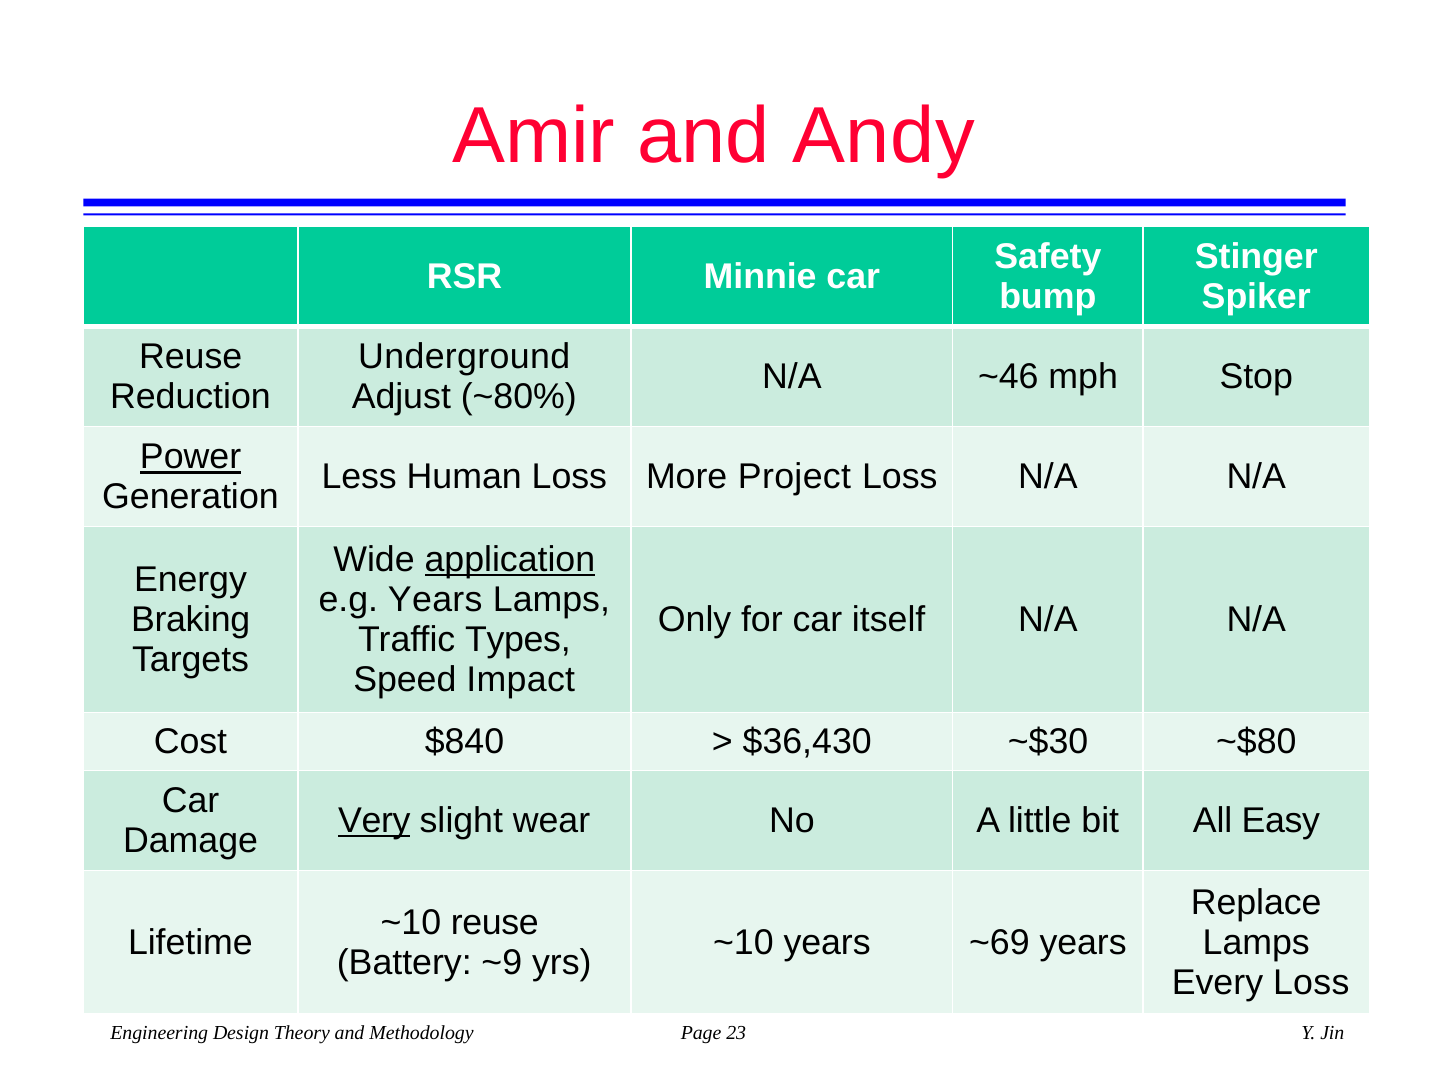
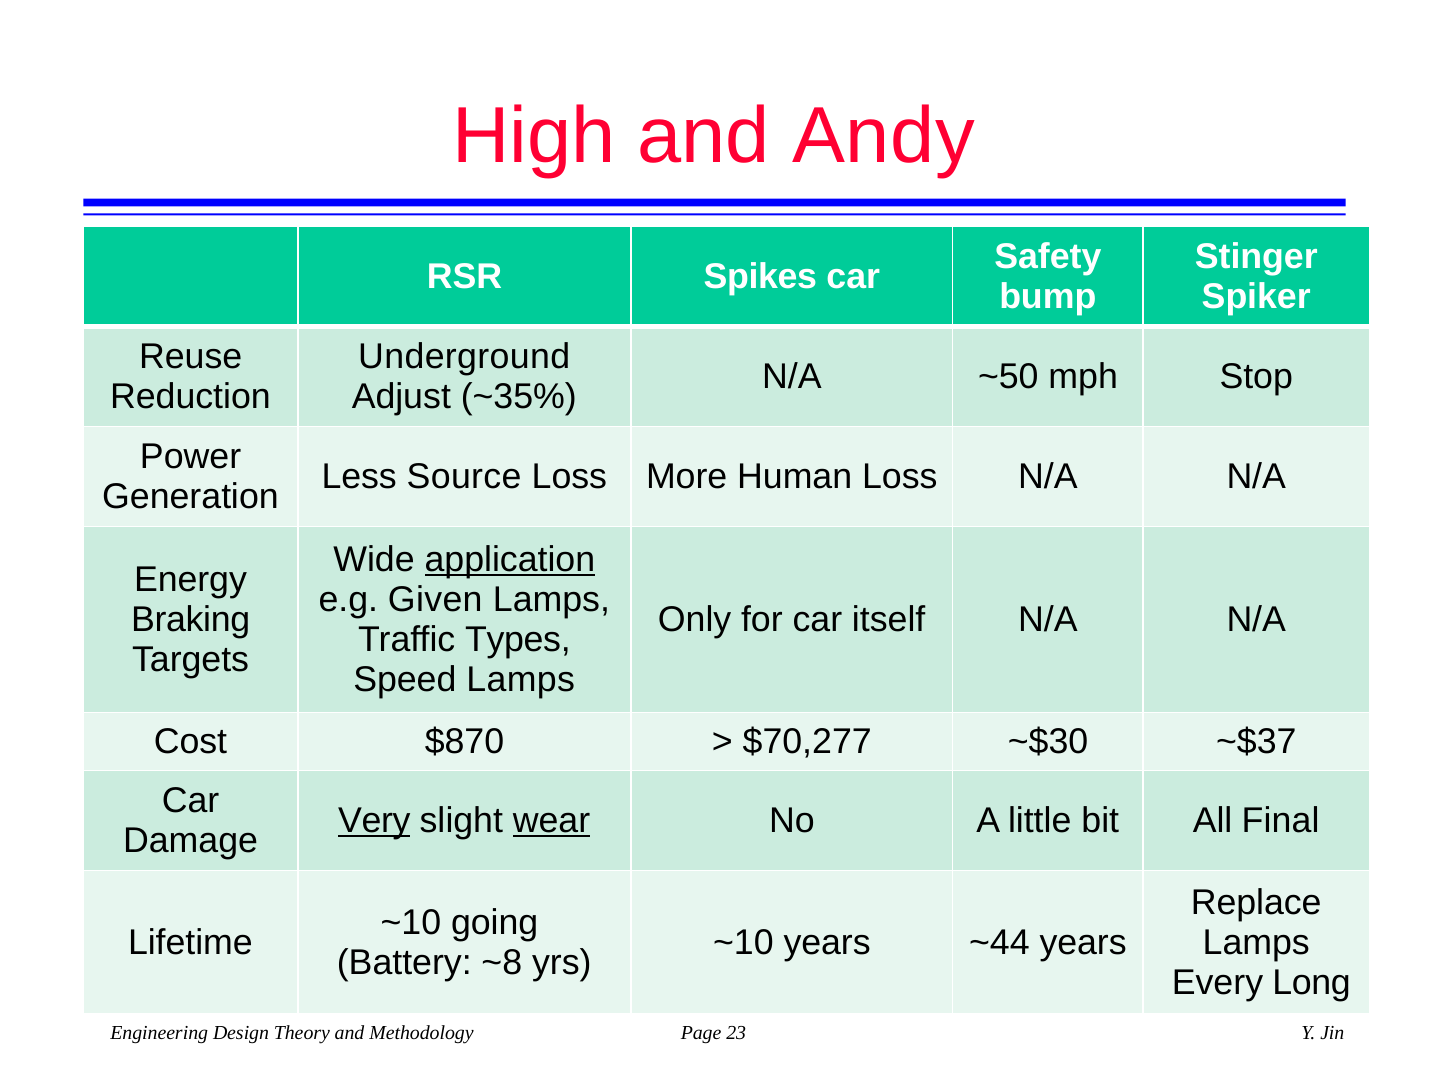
Amir: Amir -> High (534, 137)
Minnie: Minnie -> Spikes (760, 277)
~46: ~46 -> ~50 (1008, 377)
~80%: ~80% -> ~35% (519, 397)
Power underline: present -> none (191, 457)
Human: Human -> Source (464, 477)
Project: Project -> Human (795, 477)
e.g Years: Years -> Given (435, 600)
Speed Impact: Impact -> Lamps (521, 680)
$840: $840 -> $870 (464, 742)
$36,430: $36,430 -> $70,277 (807, 742)
~$80: ~$80 -> ~$37 (1256, 742)
wear underline: none -> present (552, 821)
Easy: Easy -> Final (1281, 821)
~10 reuse: reuse -> going (495, 922)
~69: ~69 -> ~44 (999, 942)
~9: ~9 -> ~8 (502, 962)
Every Loss: Loss -> Long (1312, 982)
